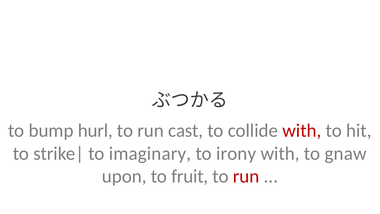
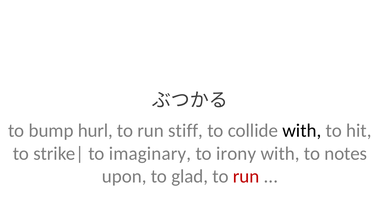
cast: cast -> stiff (186, 131)
with colour: red -> black (302, 131)
gnaw: gnaw -> notes (346, 153)
fruit: fruit -> glad (190, 176)
